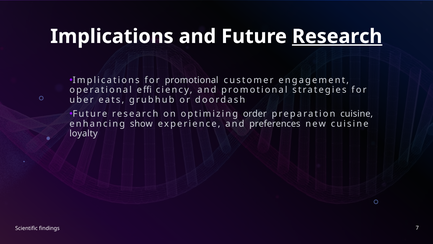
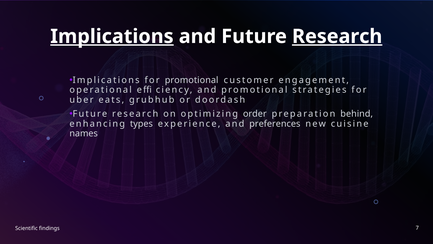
Implications underline: none -> present (112, 36)
preparation cuisine: cuisine -> behind (357, 114)
show: show -> types (141, 124)
loyalty: loyalty -> names (84, 133)
